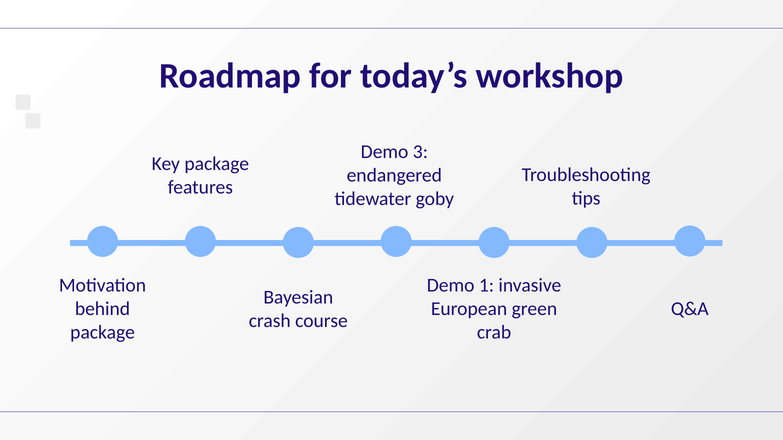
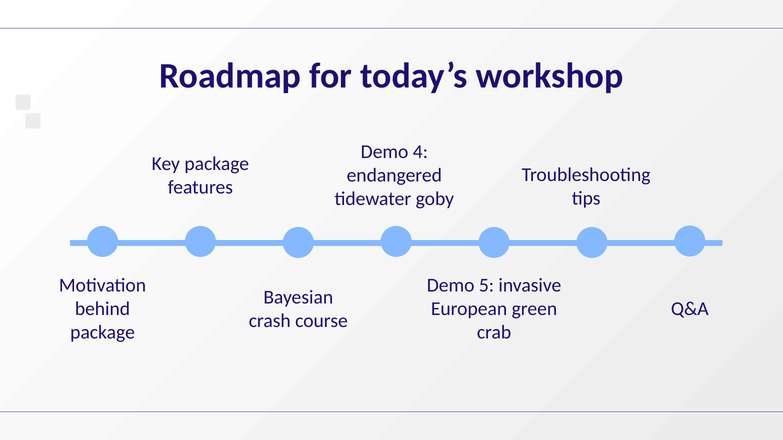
3: 3 -> 4 (420, 152)
1: 1 -> 5 (486, 286)
